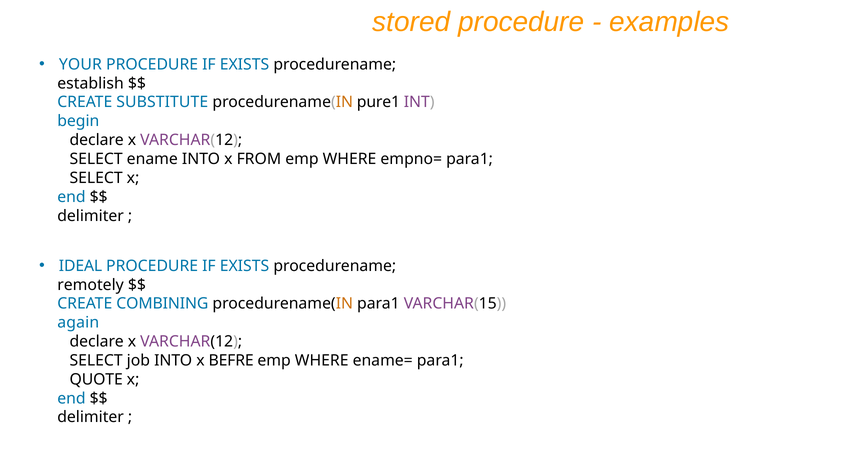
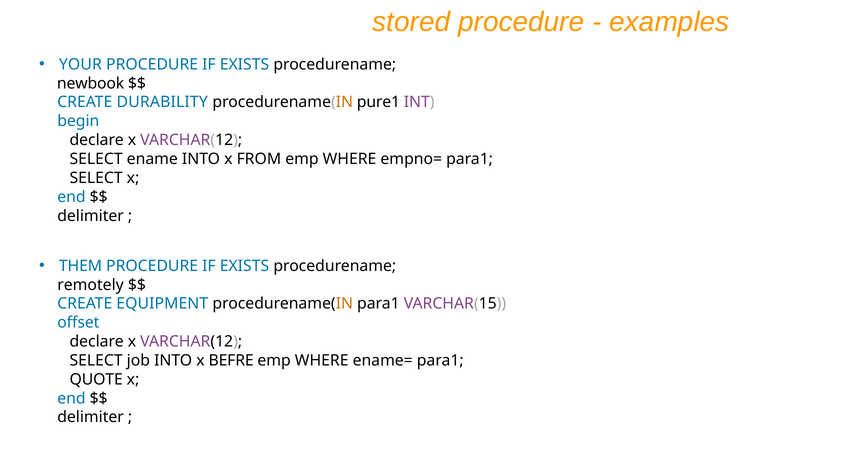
establish: establish -> newbook (91, 83)
SUBSTITUTE: SUBSTITUTE -> DURABILITY (162, 102)
IDEAL: IDEAL -> THEM (81, 266)
COMBINING: COMBINING -> EQUIPMENT (162, 304)
again: again -> offset (78, 323)
